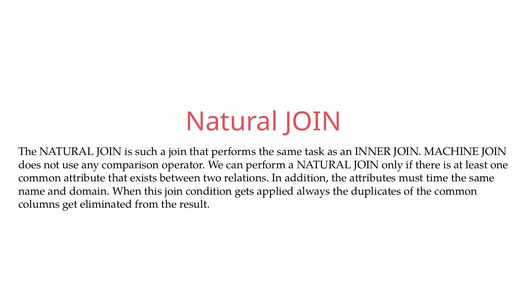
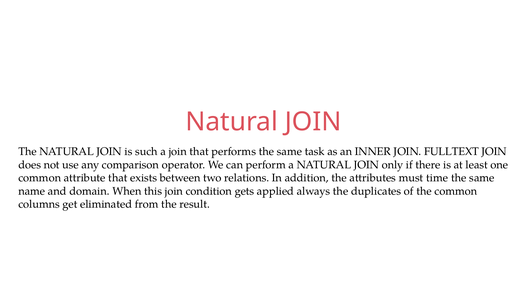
MACHINE: MACHINE -> FULLTEXT (452, 151)
